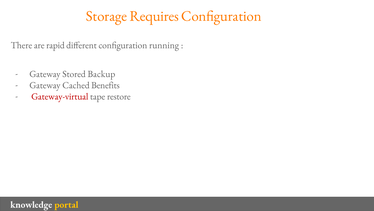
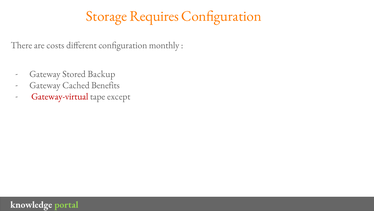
rapid: rapid -> costs (55, 45)
running: running -> monthly (164, 45)
restore: restore -> except (119, 96)
portal colour: yellow -> light green (66, 204)
